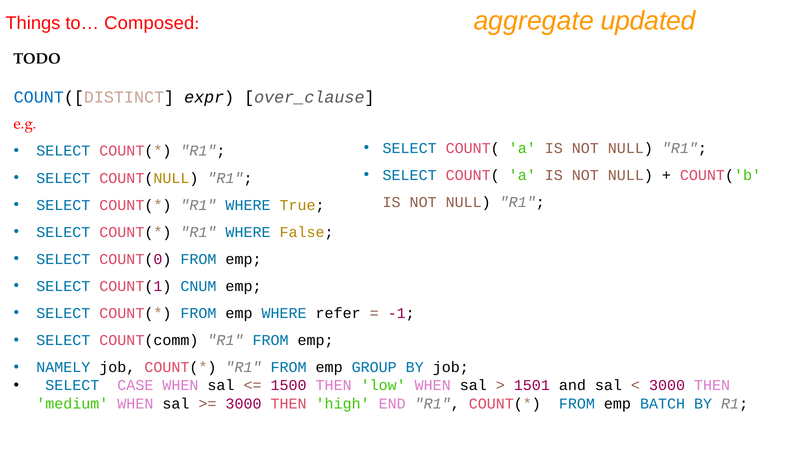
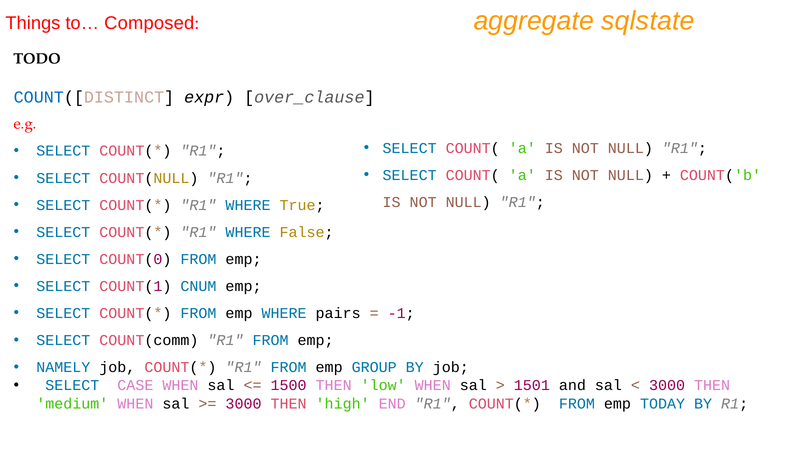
updated: updated -> sqlstate (648, 21)
refer: refer -> pairs (338, 313)
BATCH: BATCH -> TODAY (663, 403)
